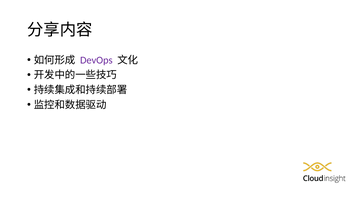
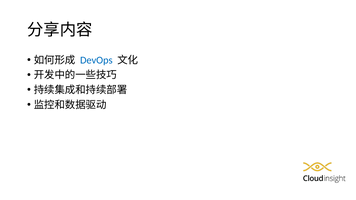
DevOps colour: purple -> blue (96, 60)
